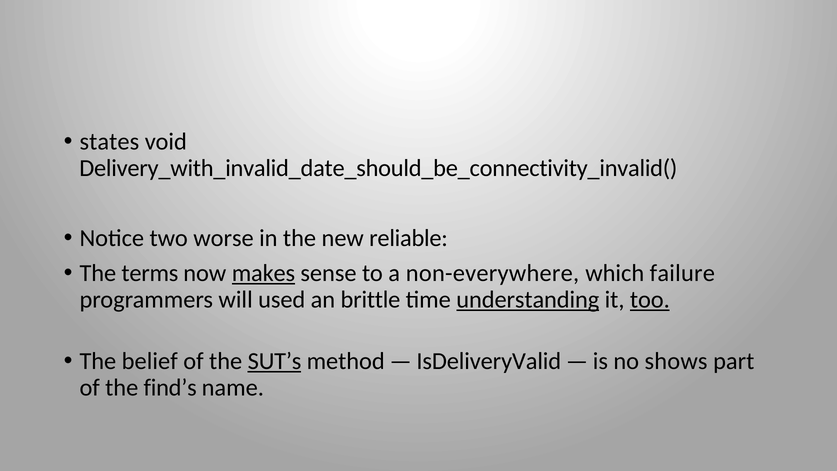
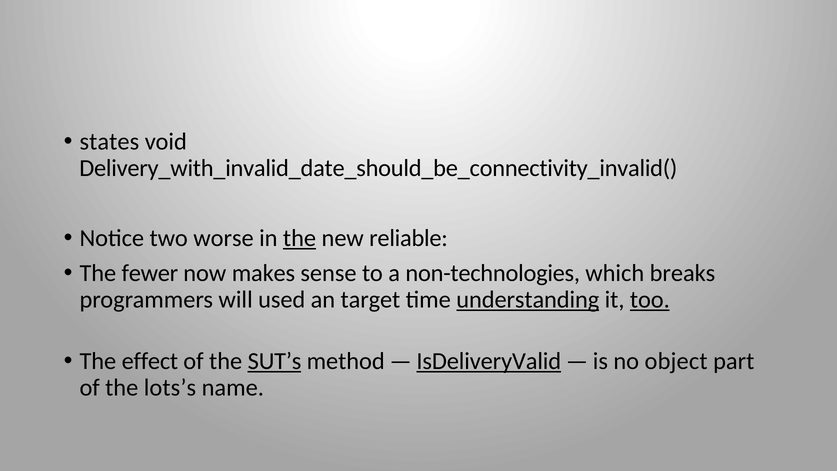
the underline: none -> present (300, 238)
terms: terms -> fewer (150, 273)
makes underline: present -> none (263, 273)
non-everywhere: non-everywhere -> non-technologies (493, 273)
failure: failure -> breaks (682, 273)
brittle: brittle -> target (370, 300)
belief: belief -> effect (150, 361)
IsDeliveryValid underline: none -> present (489, 361)
shows: shows -> object (676, 361)
find’s: find’s -> lots’s (170, 387)
